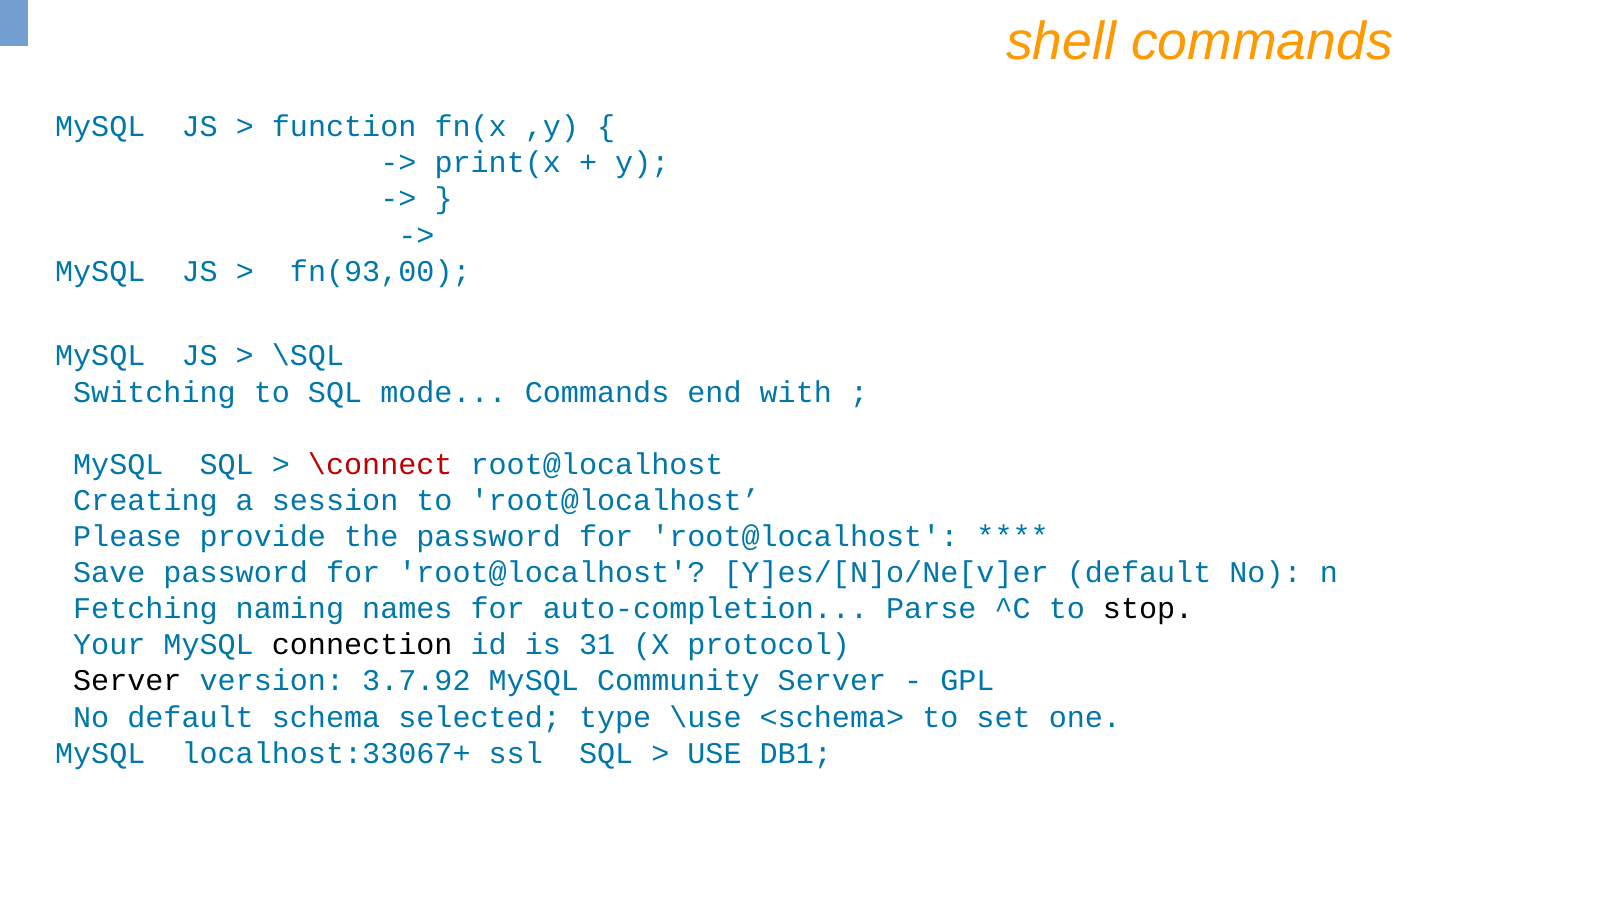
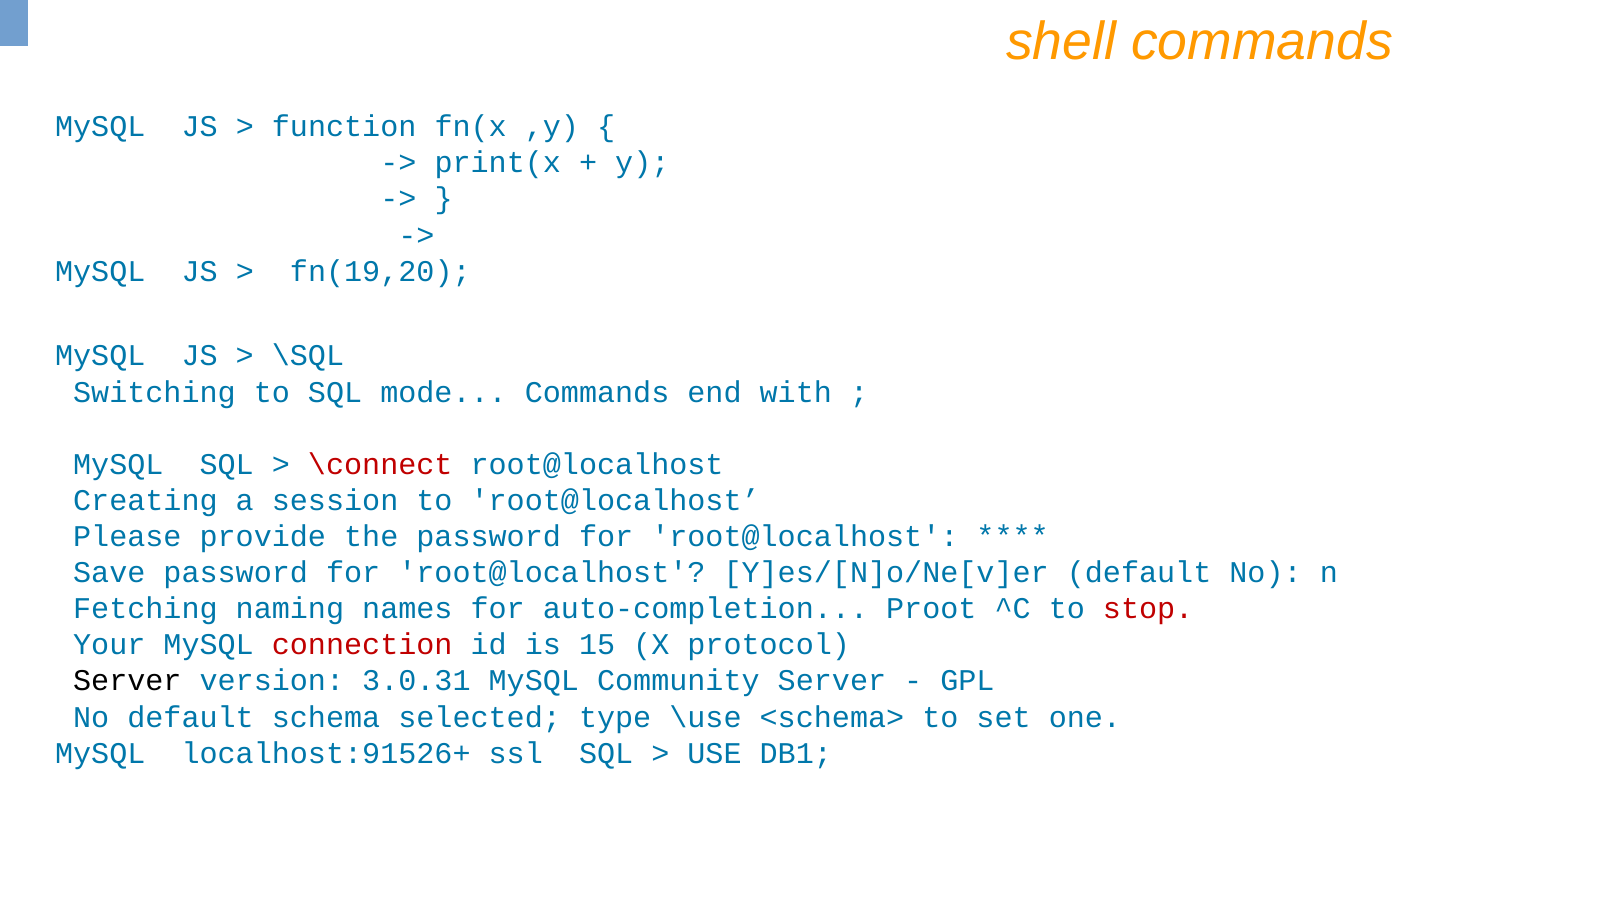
fn(93,00: fn(93,00 -> fn(19,20 (380, 271)
Parse: Parse -> Proot (931, 609)
stop colour: black -> red (1148, 609)
connection colour: black -> red (362, 645)
31: 31 -> 15 (597, 645)
3.7.92: 3.7.92 -> 3.0.31 (416, 681)
localhost:33067+: localhost:33067+ -> localhost:91526+ (326, 754)
